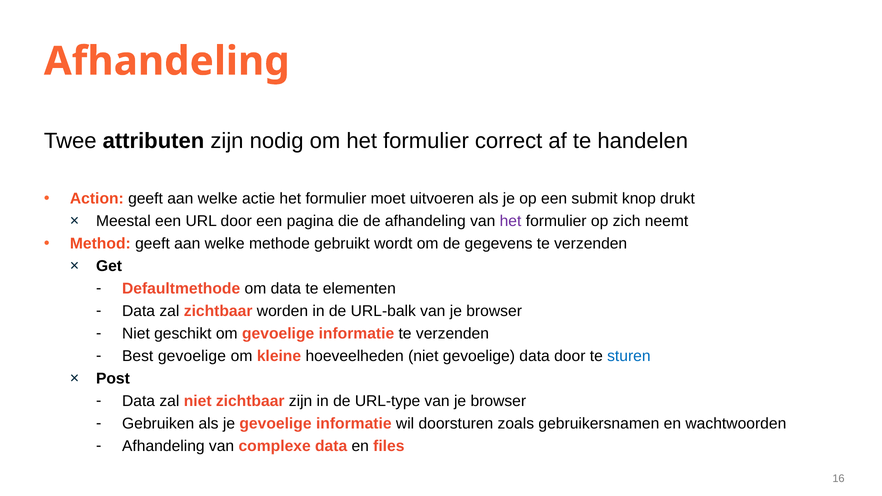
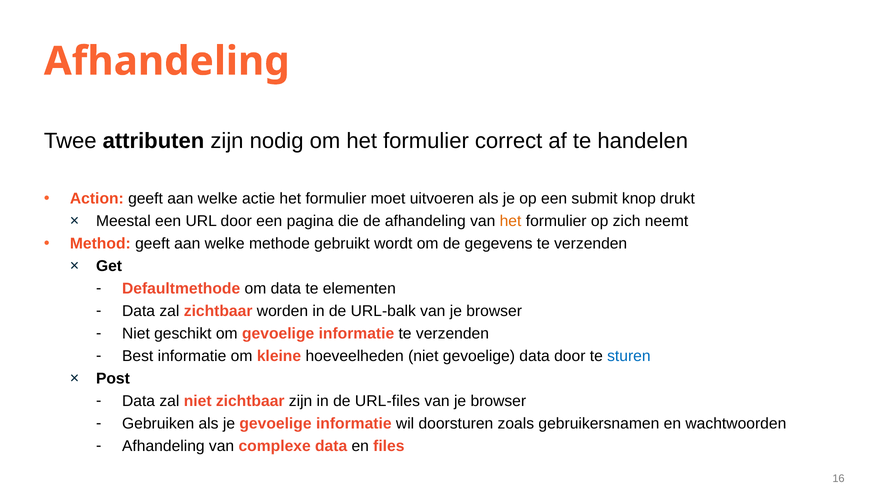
het colour: purple -> orange (511, 221)
Best gevoelige: gevoelige -> informatie (192, 356)
URL-type: URL-type -> URL-files (387, 401)
